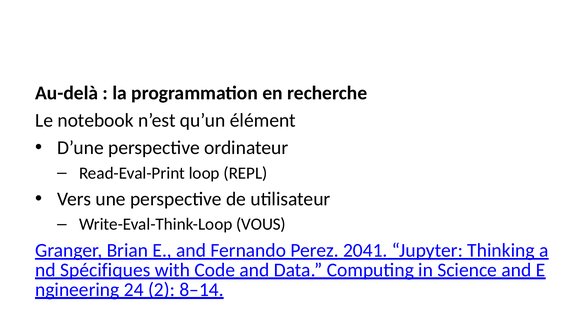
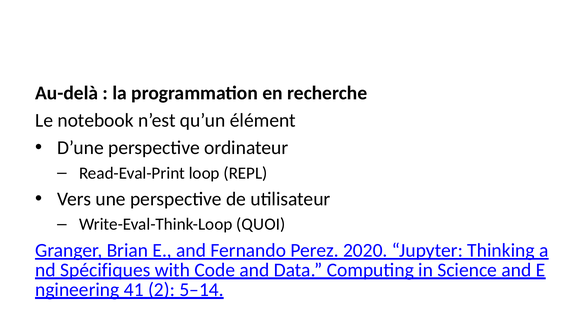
VOUS: VOUS -> QUOI (261, 224)
2041: 2041 -> 2020 (365, 250)
24: 24 -> 41 (134, 289)
8–14: 8–14 -> 5–14 (202, 289)
